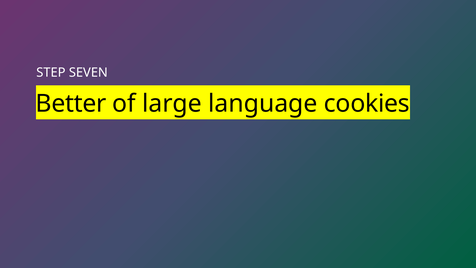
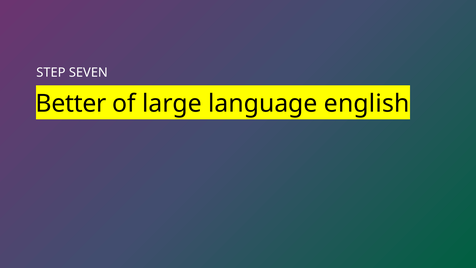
cookies: cookies -> english (367, 104)
